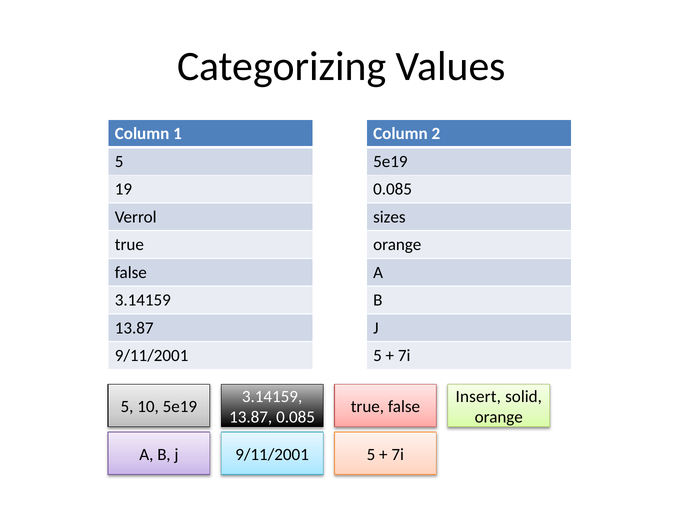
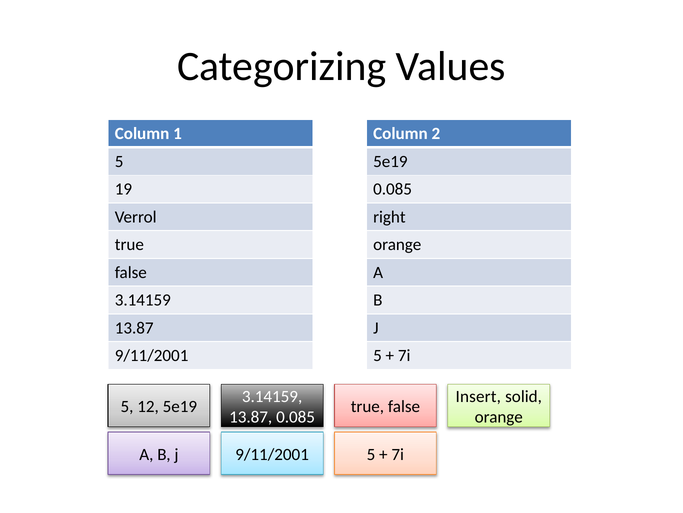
sizes: sizes -> right (389, 217)
10: 10 -> 12 (148, 406)
